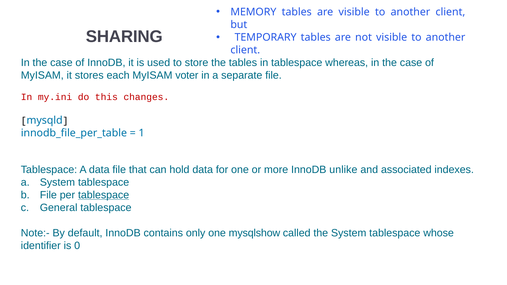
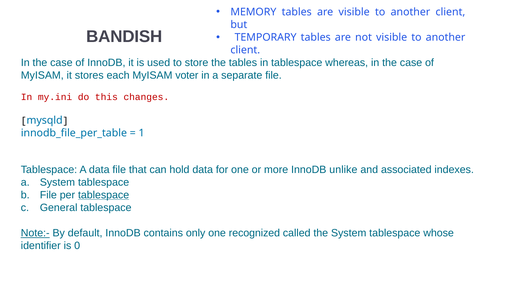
SHARING: SHARING -> BANDISH (124, 37)
Note:- underline: none -> present (35, 233)
mysqlshow: mysqlshow -> recognized (254, 233)
